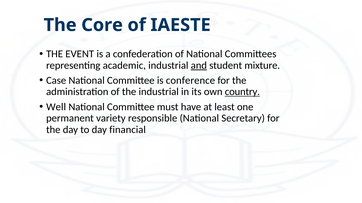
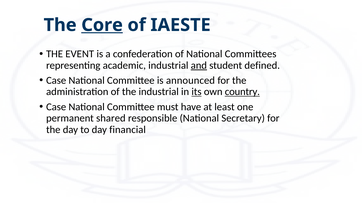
Core underline: none -> present (102, 25)
mixture: mixture -> defined (262, 65)
conference: conference -> announced (190, 81)
its underline: none -> present (196, 92)
Well: Well -> Case (56, 107)
variety: variety -> shared (111, 119)
